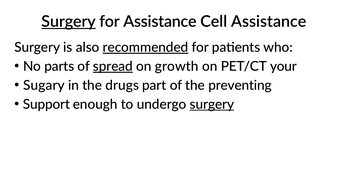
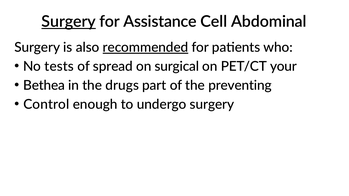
Cell Assistance: Assistance -> Abdominal (269, 22)
parts: parts -> tests (59, 67)
spread underline: present -> none (113, 67)
growth: growth -> surgical (177, 67)
Sugary: Sugary -> Bethea (44, 86)
Support: Support -> Control (46, 105)
surgery underline: present -> none (212, 105)
